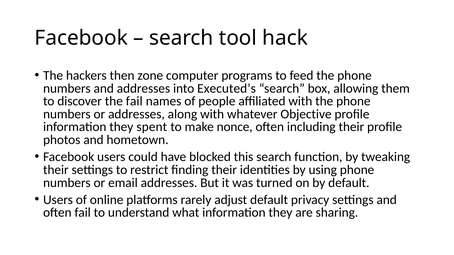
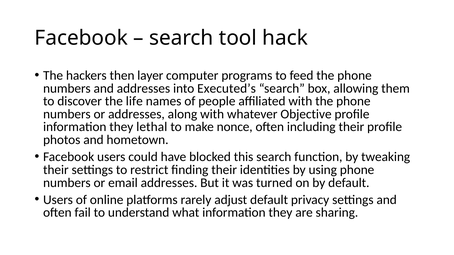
zone: zone -> layer (150, 76)
the fail: fail -> life (134, 101)
spent: spent -> lethal (152, 127)
